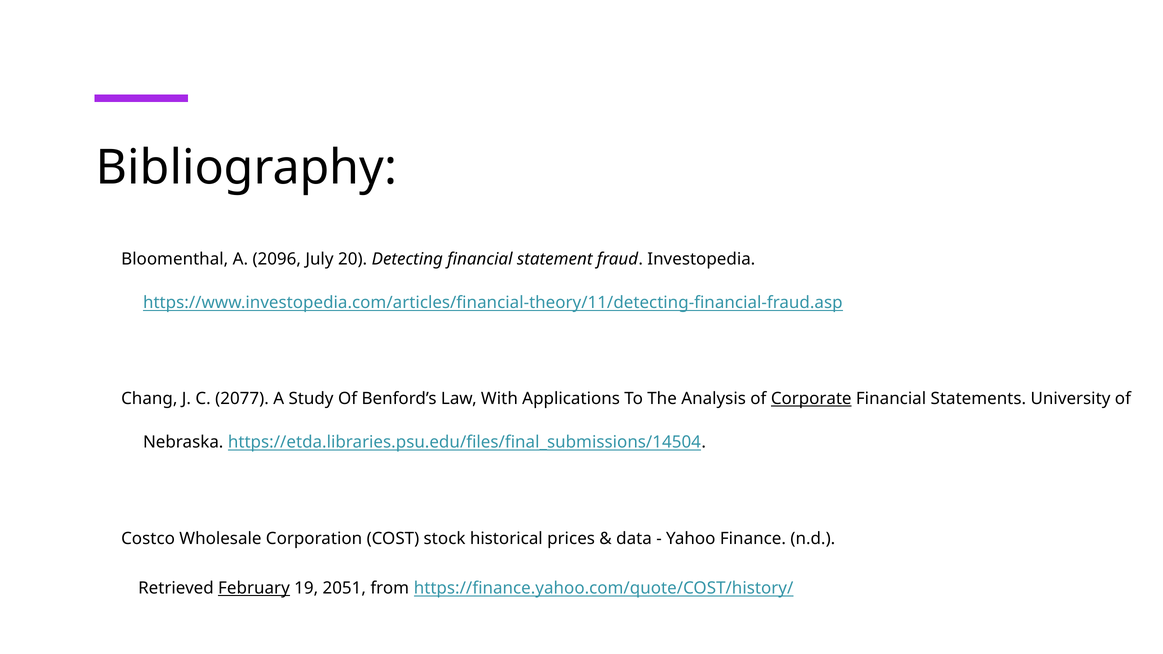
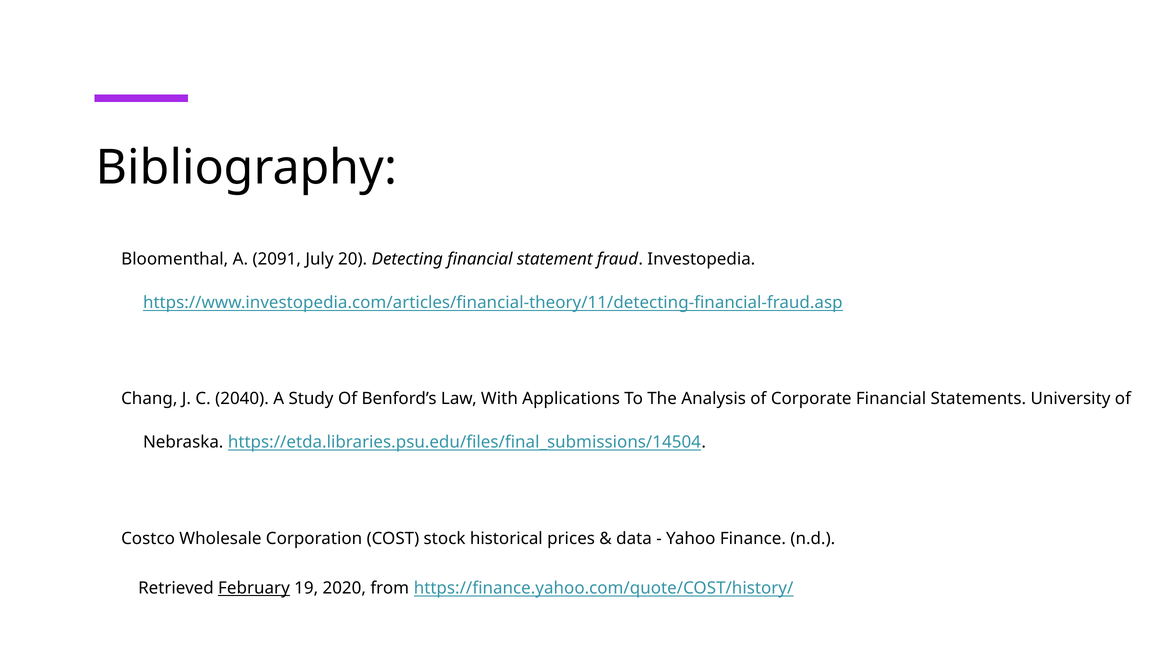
2096: 2096 -> 2091 (277, 259)
2077: 2077 -> 2040 (242, 399)
Corporate underline: present -> none (811, 399)
2051: 2051 -> 2020 (344, 588)
